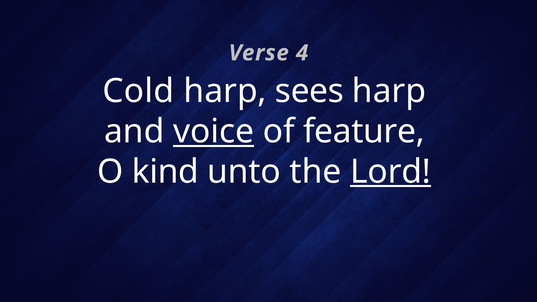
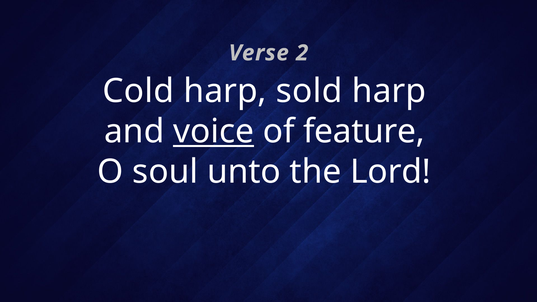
4: 4 -> 2 (302, 53)
sees: sees -> sold (309, 91)
kind: kind -> soul (165, 172)
Lord underline: present -> none (391, 172)
